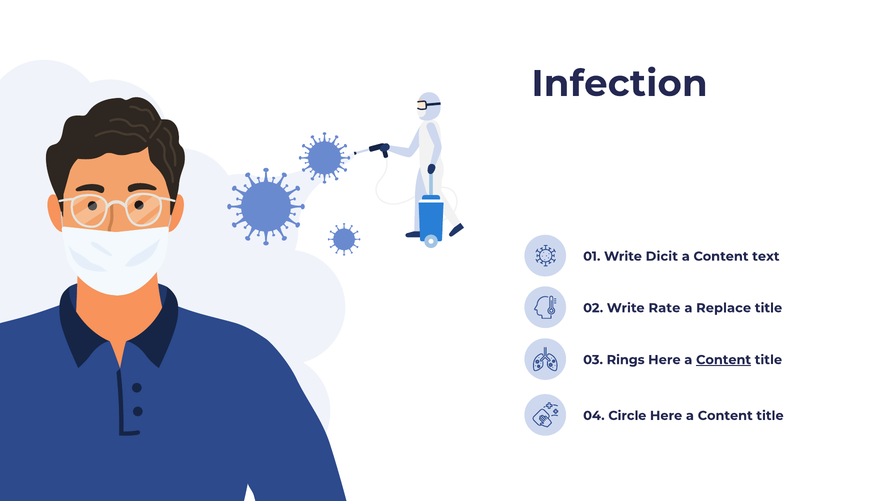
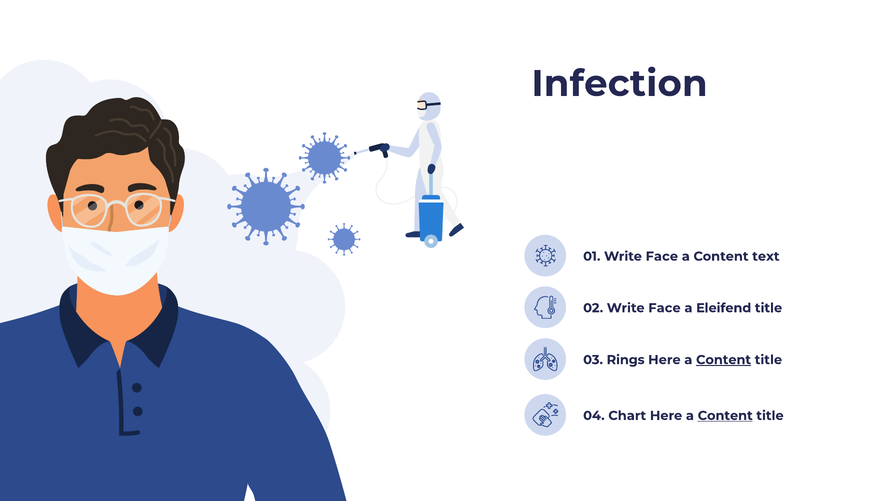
01 Write Dicit: Dicit -> Face (662, 256)
02 Write Rate: Rate -> Face (664, 308)
Replace: Replace -> Eleifend (724, 308)
Circle: Circle -> Chart (627, 416)
Content underline: none -> present (725, 416)
